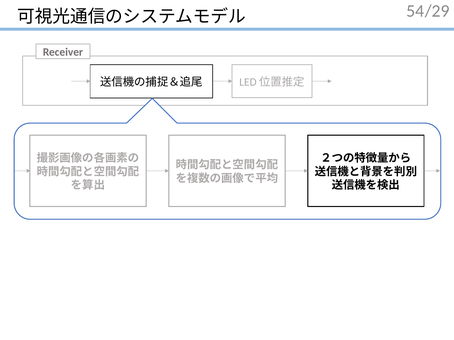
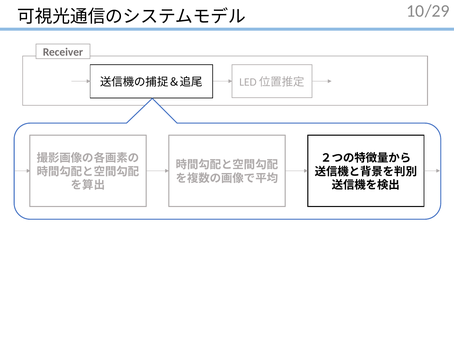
54: 54 -> 10 (415, 11)
